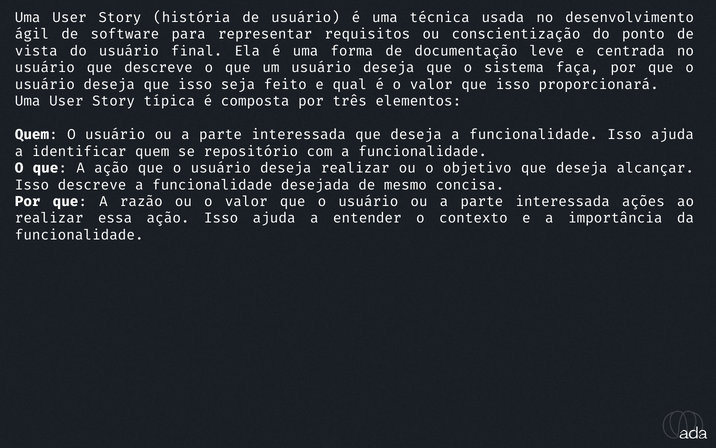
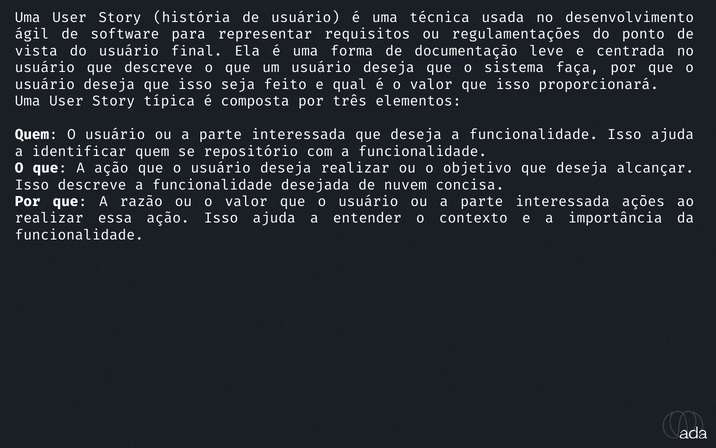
conscientização: conscientização -> regulamentações (516, 34)
mesmo: mesmo -> nuvem (405, 185)
